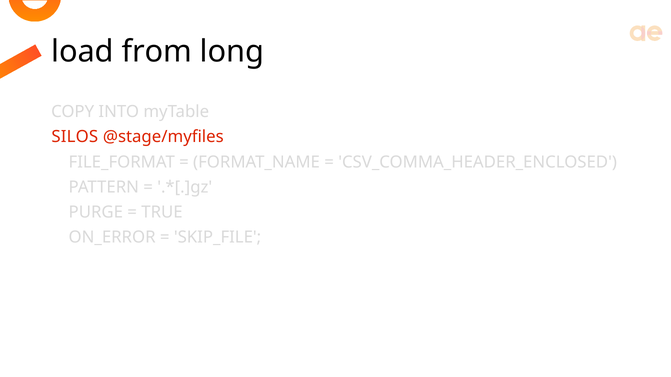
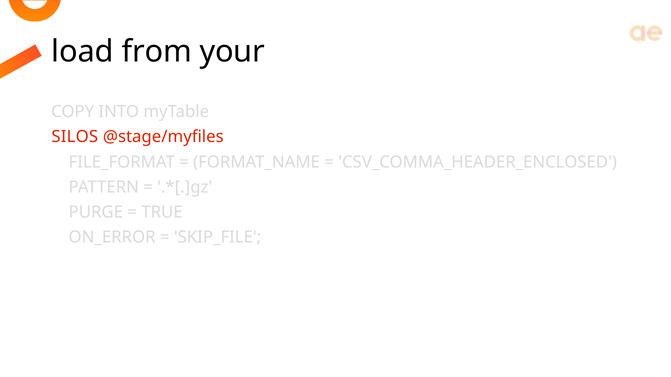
long: long -> your (232, 52)
